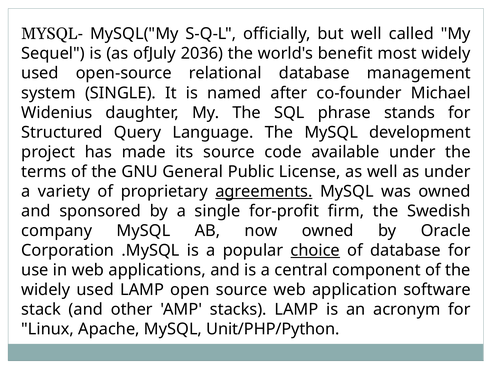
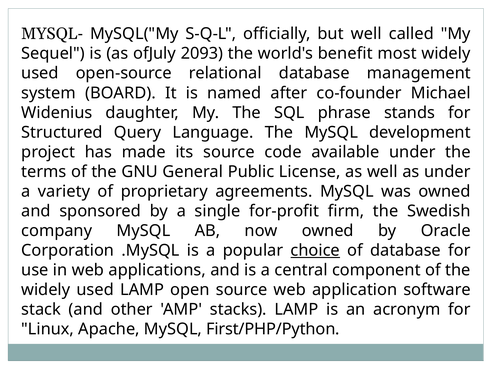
2036: 2036 -> 2093 (202, 54)
system SINGLE: SINGLE -> BOARD (120, 93)
agreements underline: present -> none (264, 191)
Unit/PHP/Python: Unit/PHP/Python -> First/PHP/Python (273, 329)
